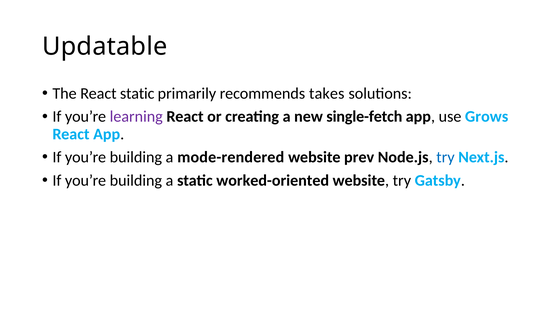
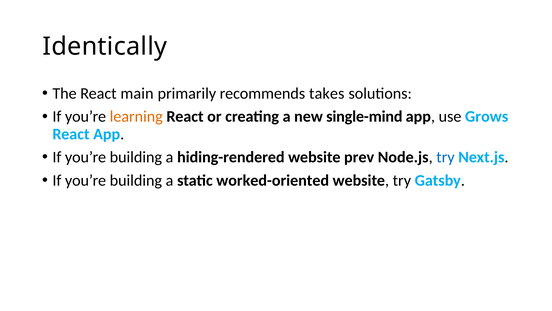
Updatable: Updatable -> Identically (105, 46)
React static: static -> main (137, 93)
learning colour: purple -> orange (136, 116)
single-fetch: single-fetch -> single-mind (364, 116)
mode-rendered: mode-rendered -> hiding-rendered (231, 157)
